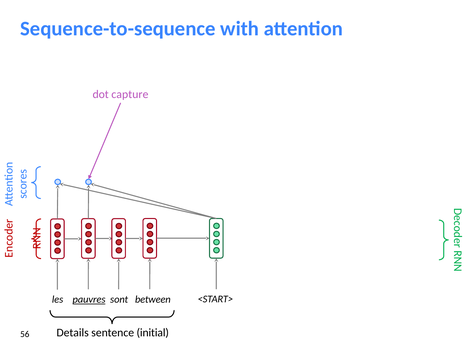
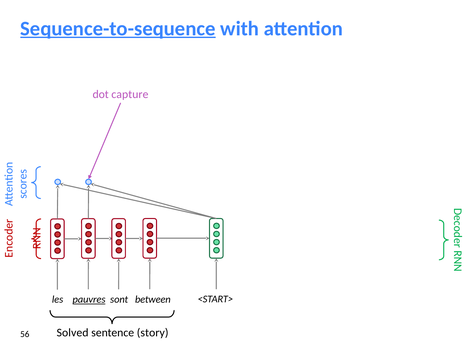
Sequence-to-sequence underline: none -> present (118, 29)
Details: Details -> Solved (73, 333)
initial: initial -> story (153, 333)
